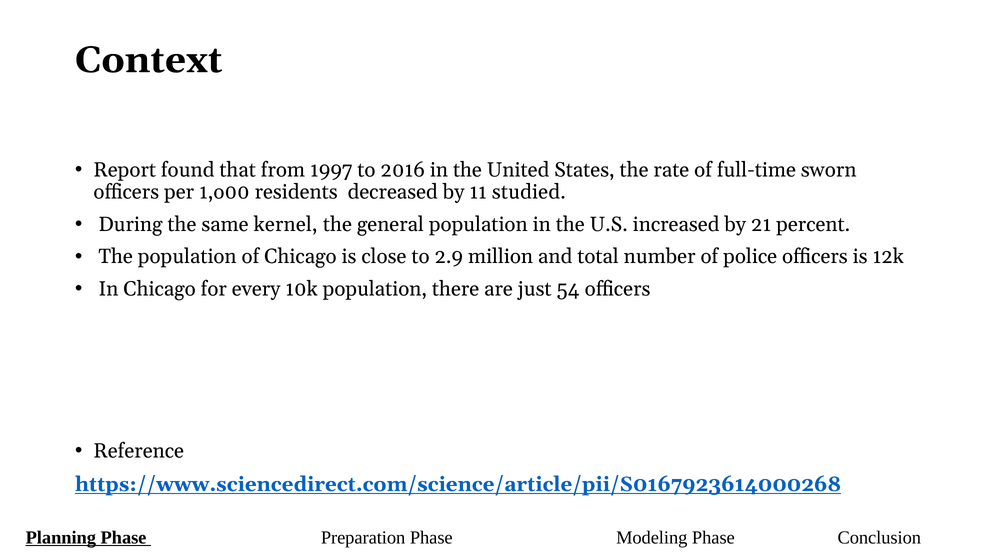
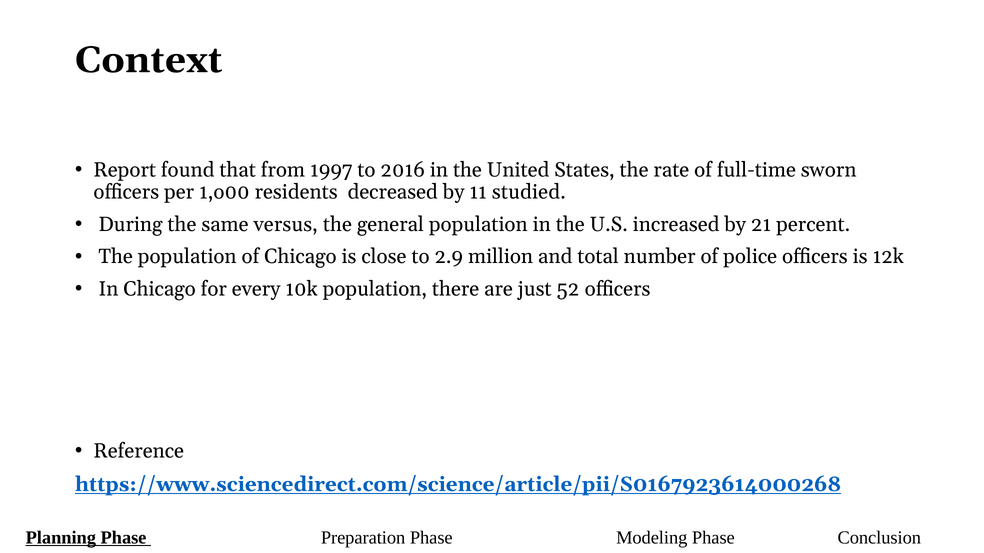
kernel: kernel -> versus (286, 224)
54: 54 -> 52 (568, 289)
